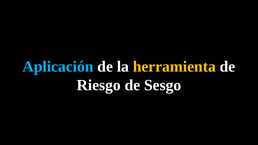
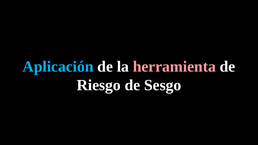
herramienta colour: yellow -> pink (174, 67)
